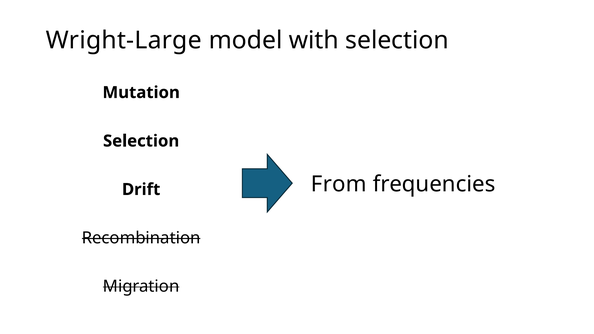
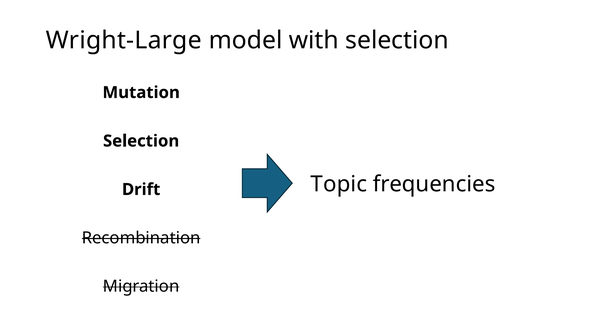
From: From -> Topic (339, 184)
